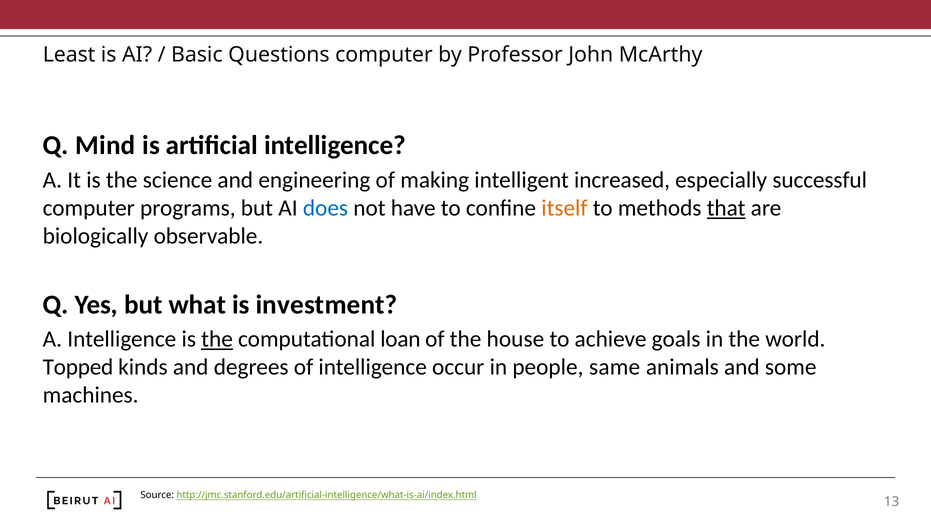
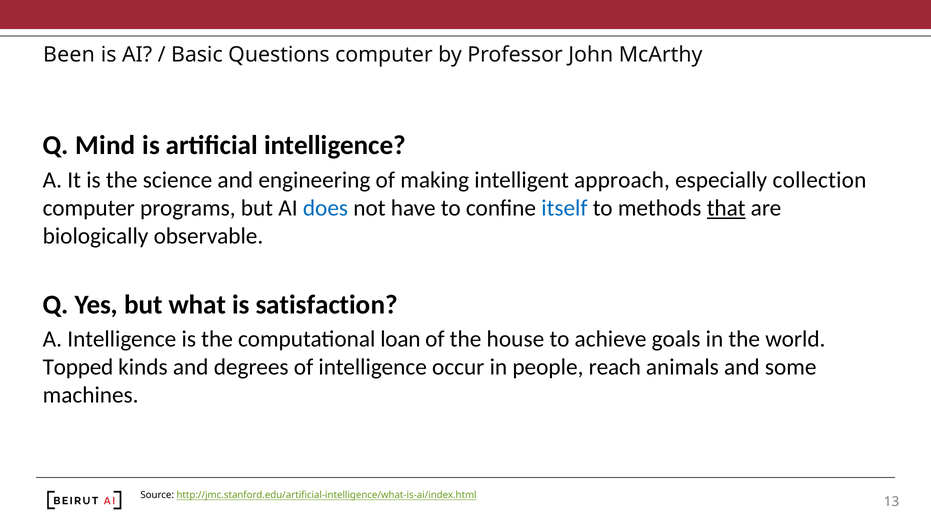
Least: Least -> Been (69, 55)
increased: increased -> approach (622, 180)
successful: successful -> collection (820, 180)
itself colour: orange -> blue (564, 208)
investment: investment -> satisfaction (327, 304)
the underline: present -> none (217, 339)
same: same -> reach (615, 367)
